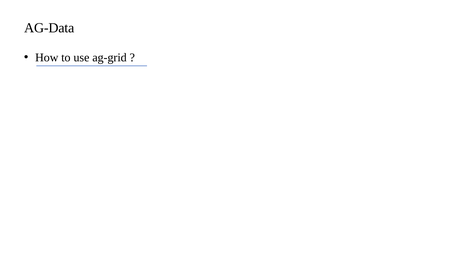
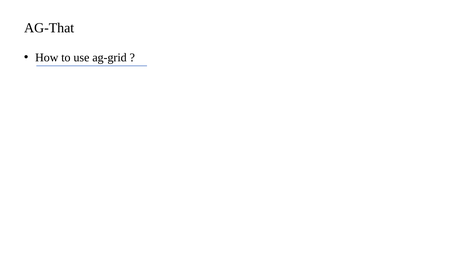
AG-Data: AG-Data -> AG-That (49, 28)
